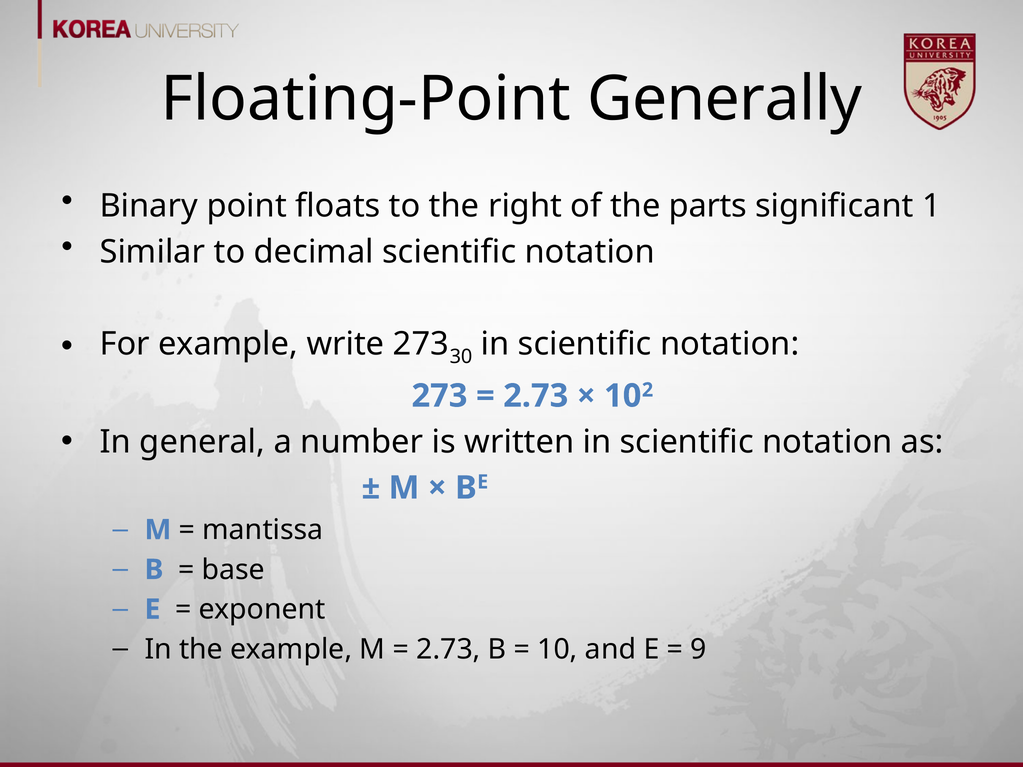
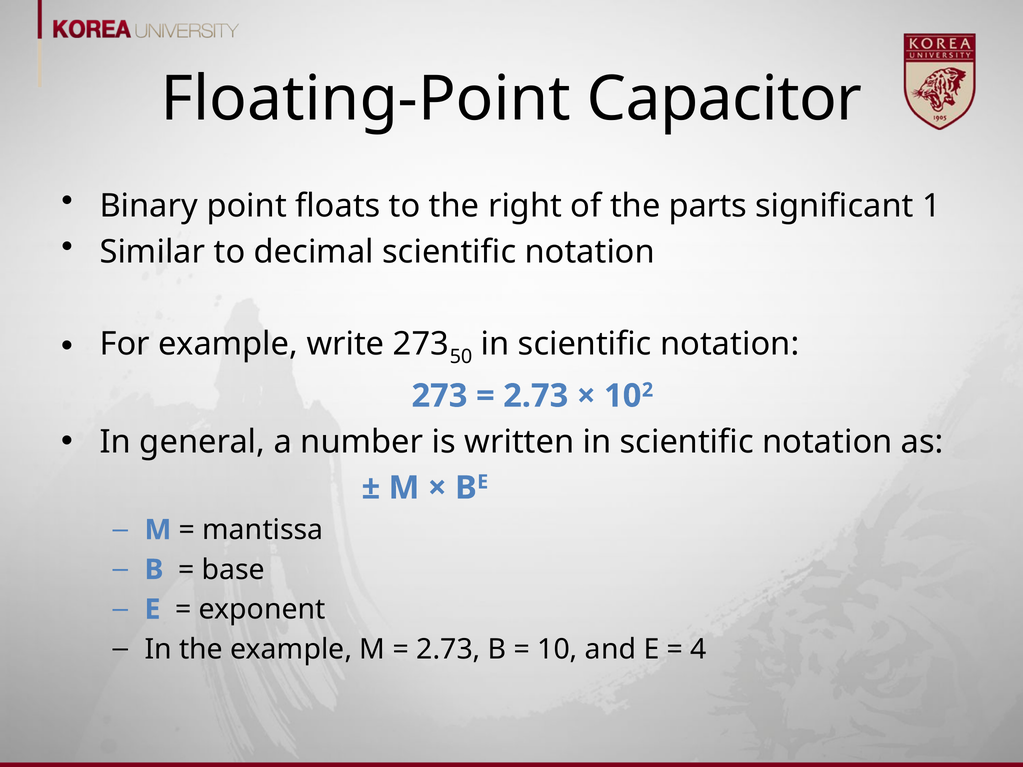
Generally: Generally -> Capacitor (725, 99)
30: 30 -> 50 (461, 357)
9: 9 -> 4 (699, 649)
